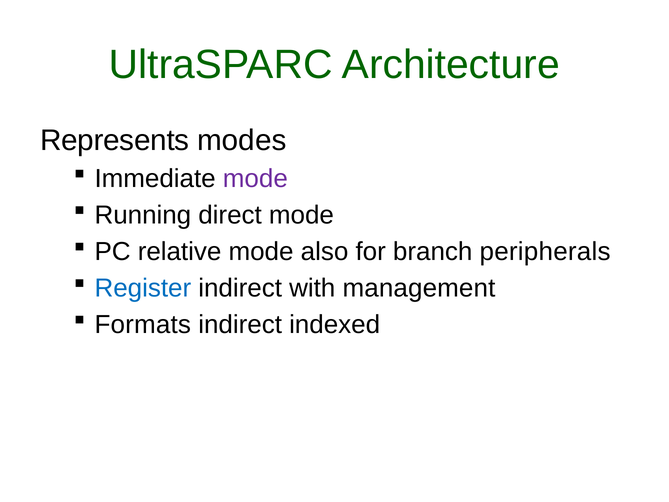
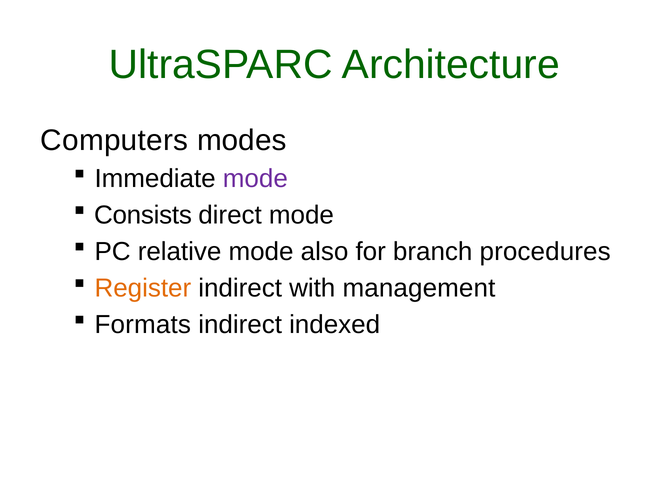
Represents: Represents -> Computers (114, 140)
Running: Running -> Consists (143, 215)
peripherals: peripherals -> procedures (545, 252)
Register colour: blue -> orange (143, 288)
